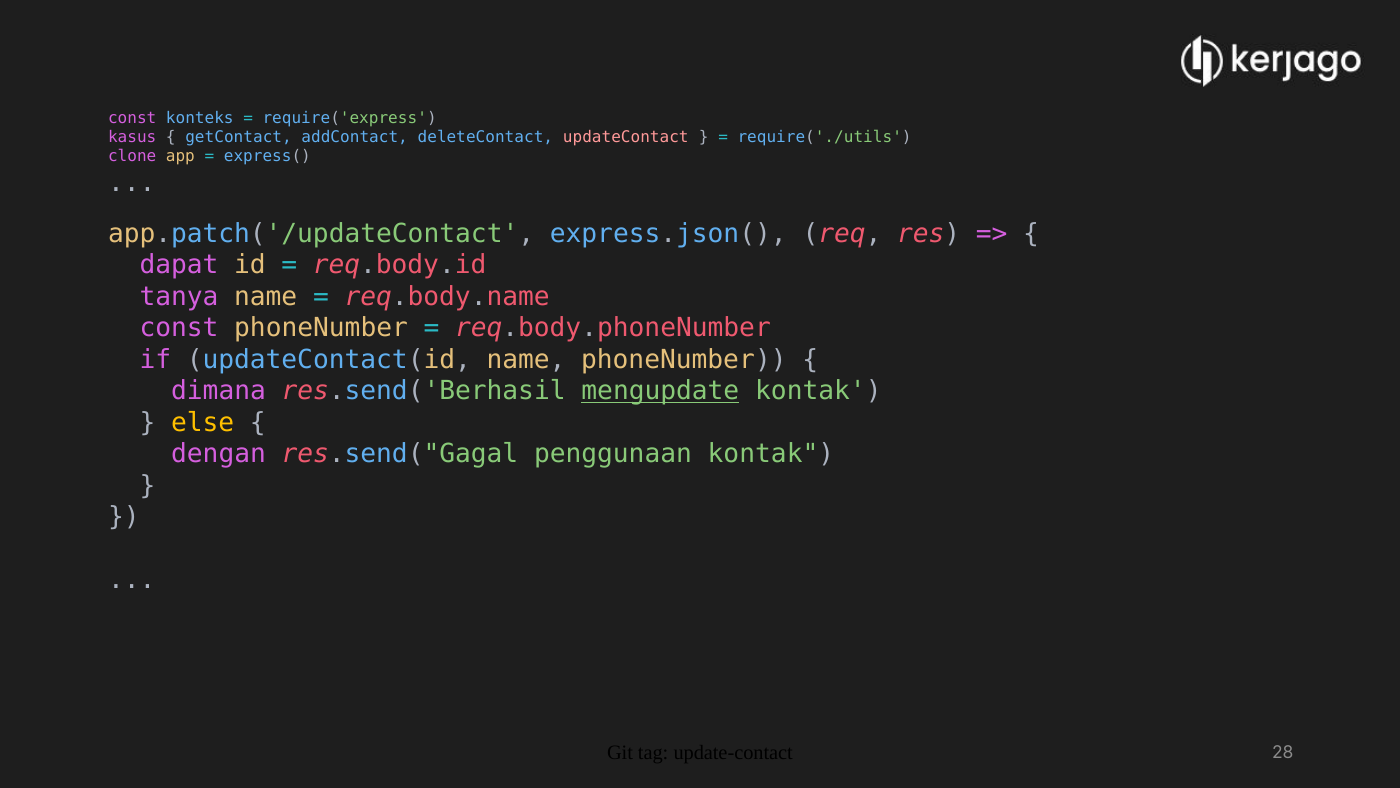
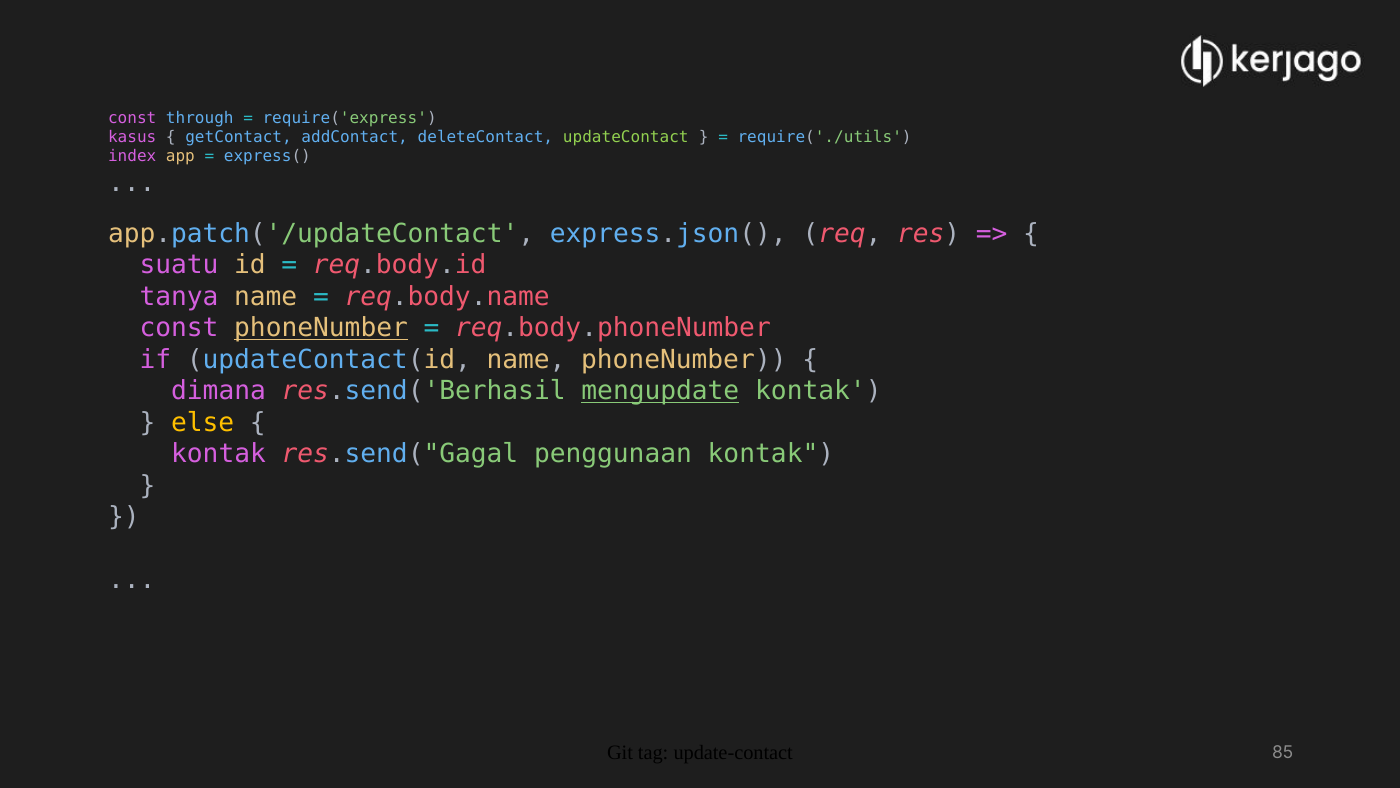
konteks: konteks -> through (200, 118)
updateContact colour: pink -> light green (626, 137)
clone: clone -> index (132, 157)
dapat: dapat -> suatu (179, 265)
phoneNumber underline: none -> present (321, 328)
dengan: dengan -> kontak (219, 454)
28: 28 -> 85 (1283, 752)
